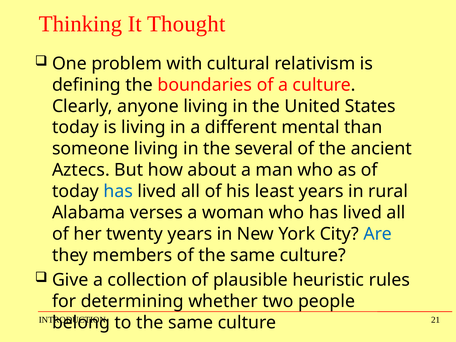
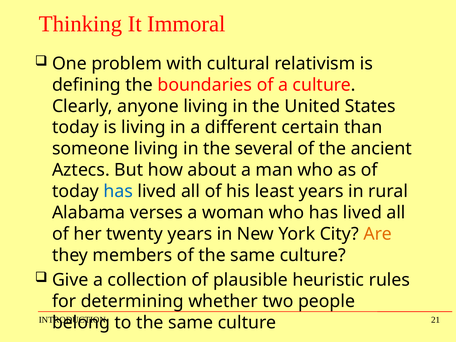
Thought: Thought -> Immoral (186, 24)
mental: mental -> certain (310, 127)
Are colour: blue -> orange (378, 234)
